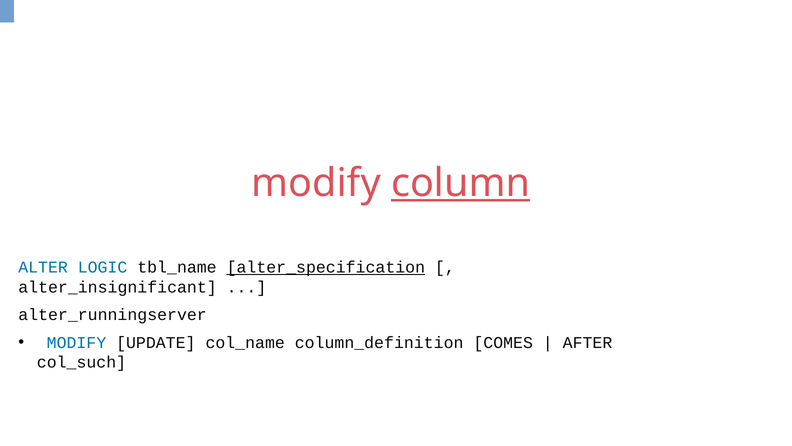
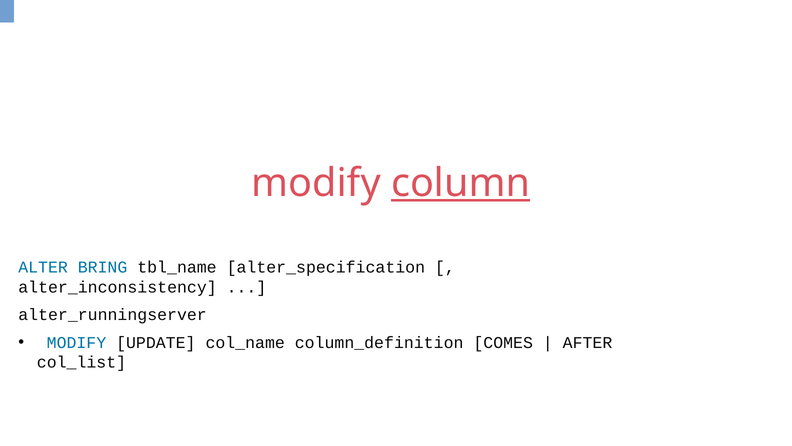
LOGIC: LOGIC -> BRING (103, 267)
alter_specification underline: present -> none (326, 267)
alter_insignificant: alter_insignificant -> alter_inconsistency (118, 287)
col_such: col_such -> col_list (81, 362)
